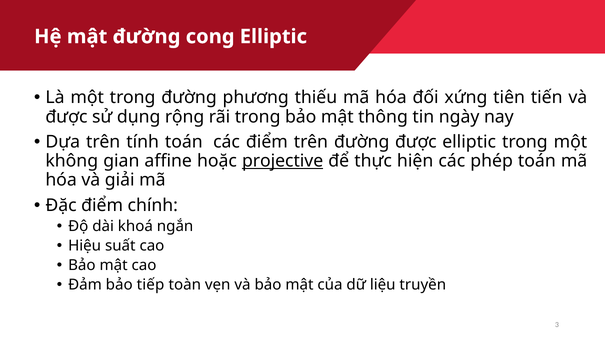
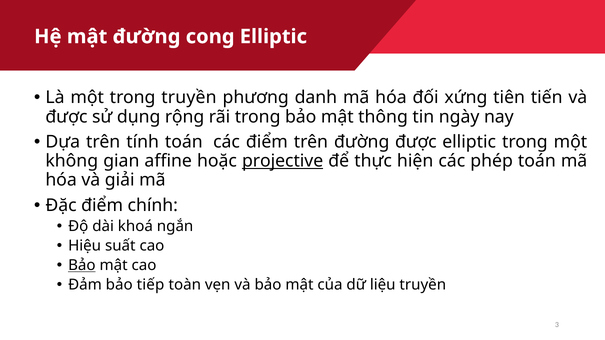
trong đường: đường -> truyền (189, 98)
thiếu: thiếu -> danh (316, 98)
Bảo underline: none -> present (82, 265)
